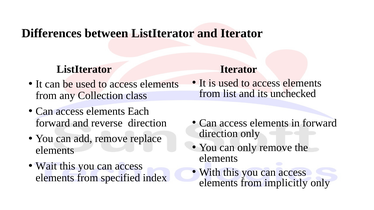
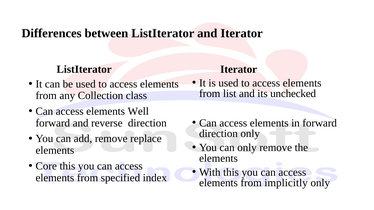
Each: Each -> Well (138, 111)
Wait: Wait -> Core (46, 166)
